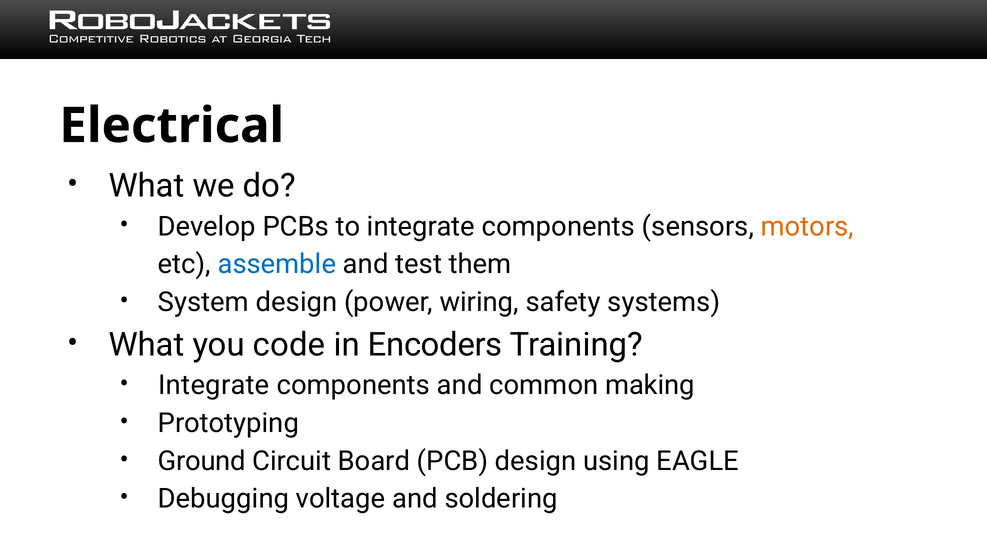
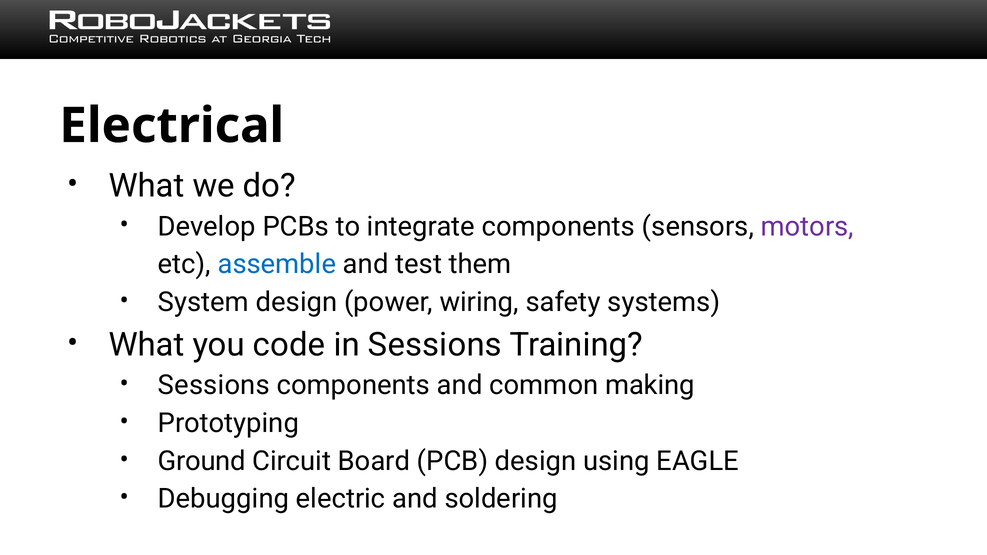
motors colour: orange -> purple (807, 227)
in Encoders: Encoders -> Sessions (435, 345)
Integrate: Integrate -> Sessions (214, 386)
voltage: voltage -> electric (341, 499)
